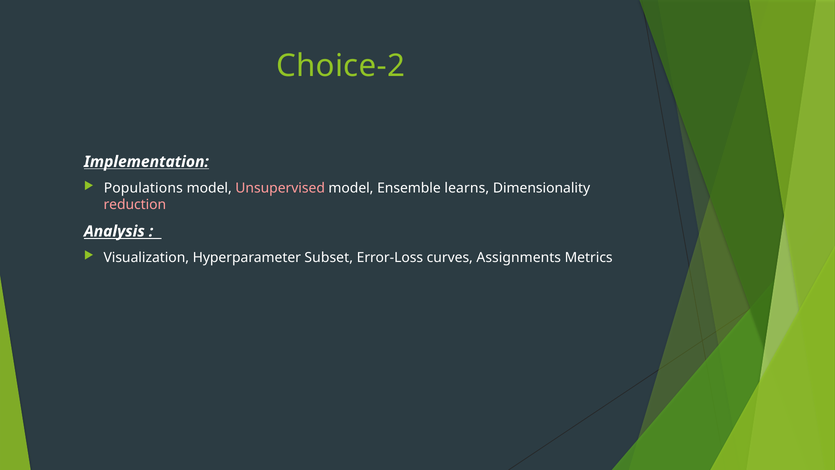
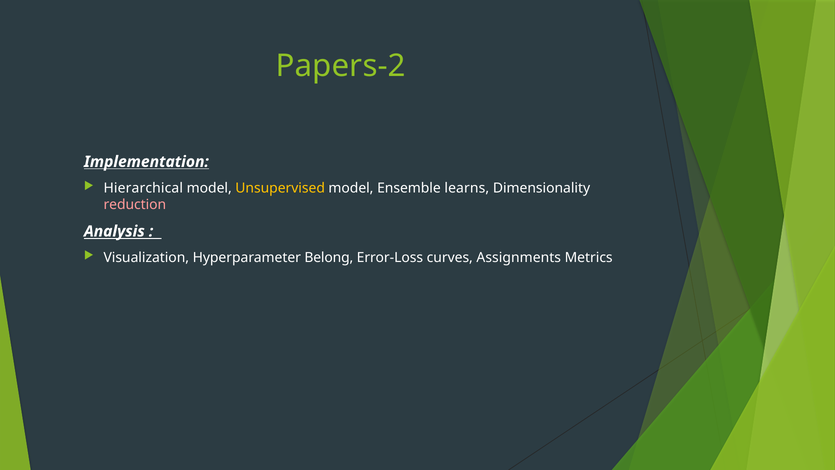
Choice-2: Choice-2 -> Papers-2 (341, 66)
Populations: Populations -> Hierarchical (143, 188)
Unsupervised colour: pink -> yellow (280, 188)
Subset: Subset -> Belong (329, 257)
